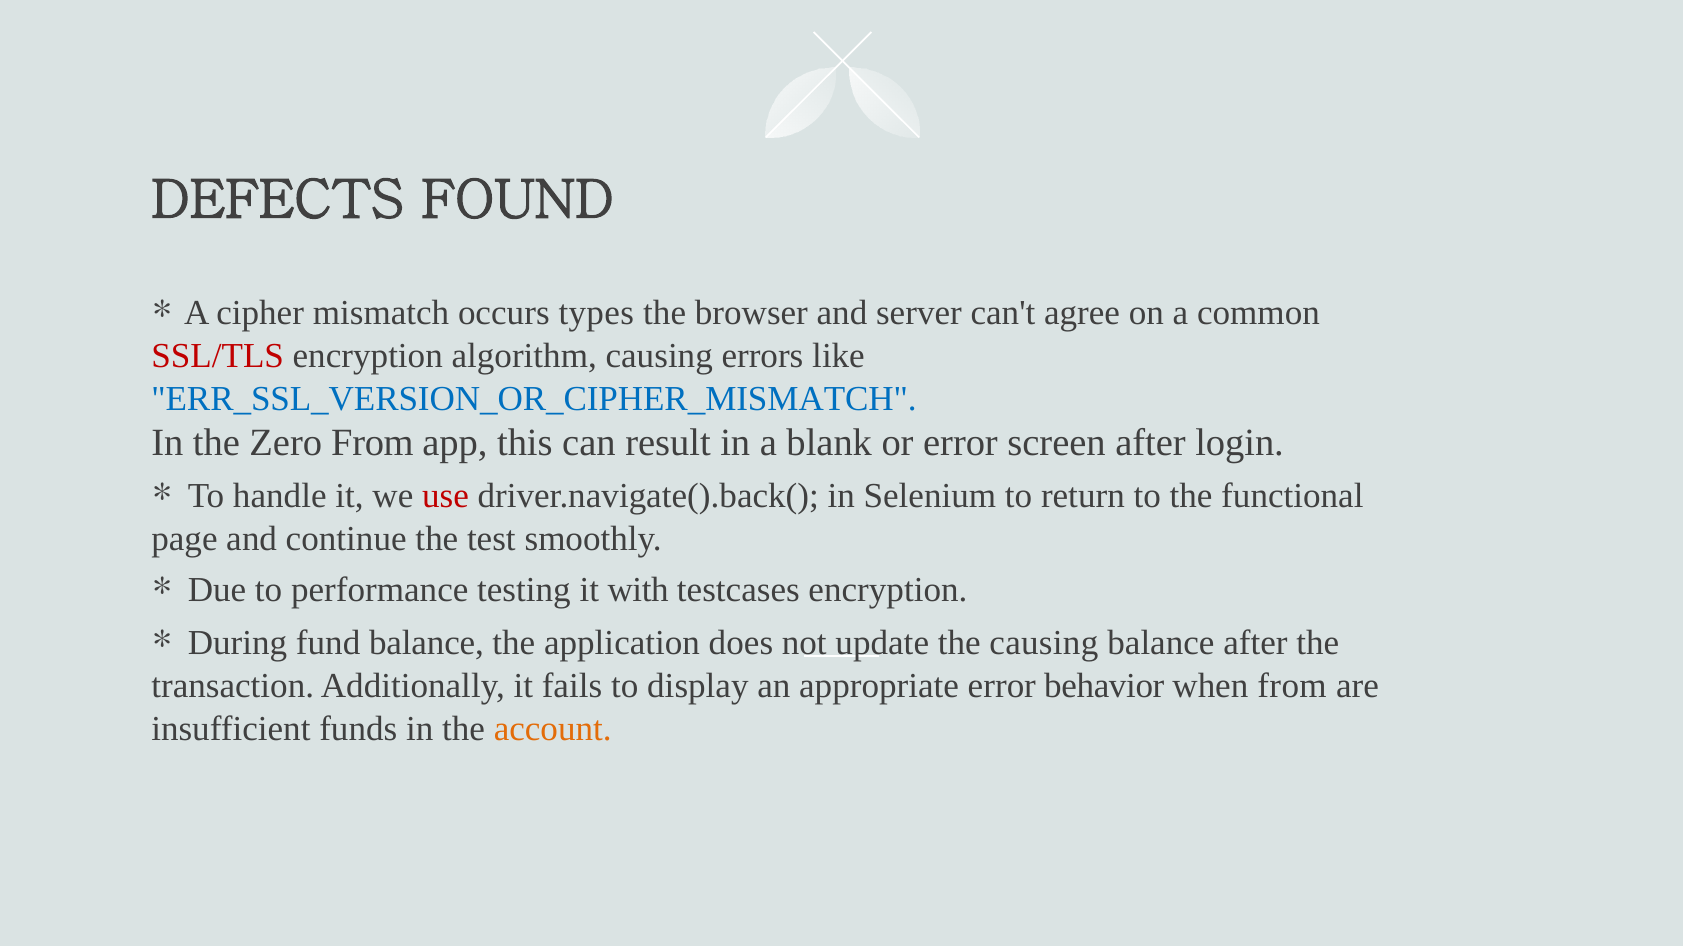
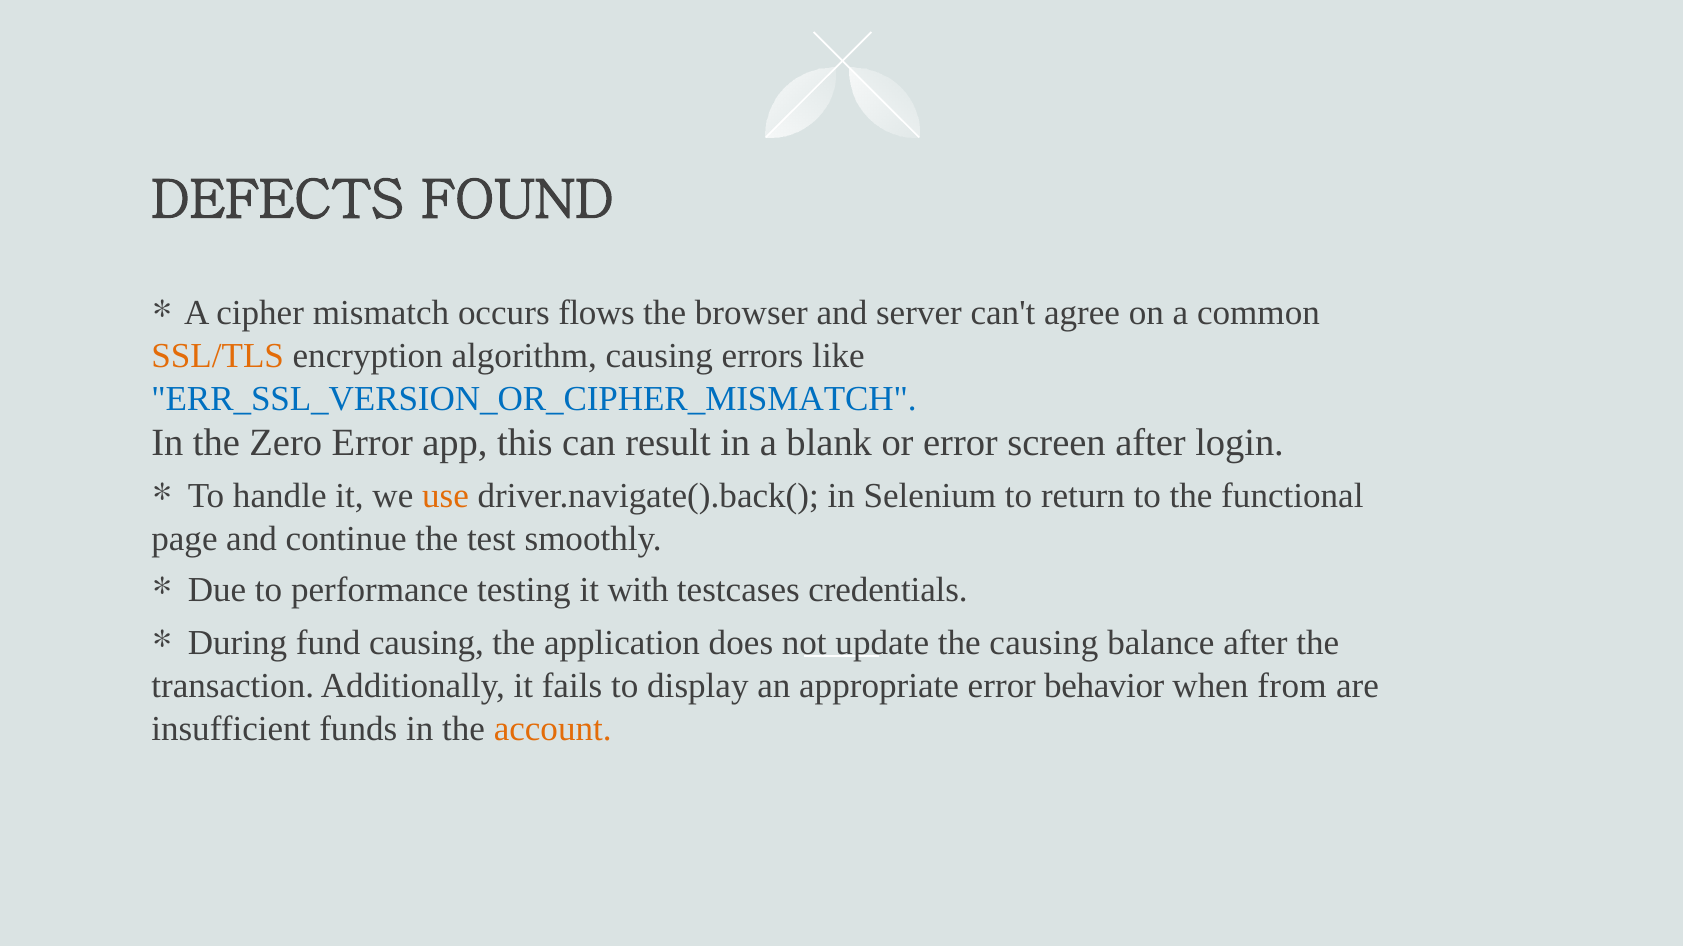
types: types -> flows (597, 313)
SSL/TLS colour: red -> orange (218, 357)
Zero From: From -> Error (372, 443)
use colour: red -> orange (445, 496)
testcases encryption: encryption -> credentials (888, 590)
fund balance: balance -> causing (426, 643)
